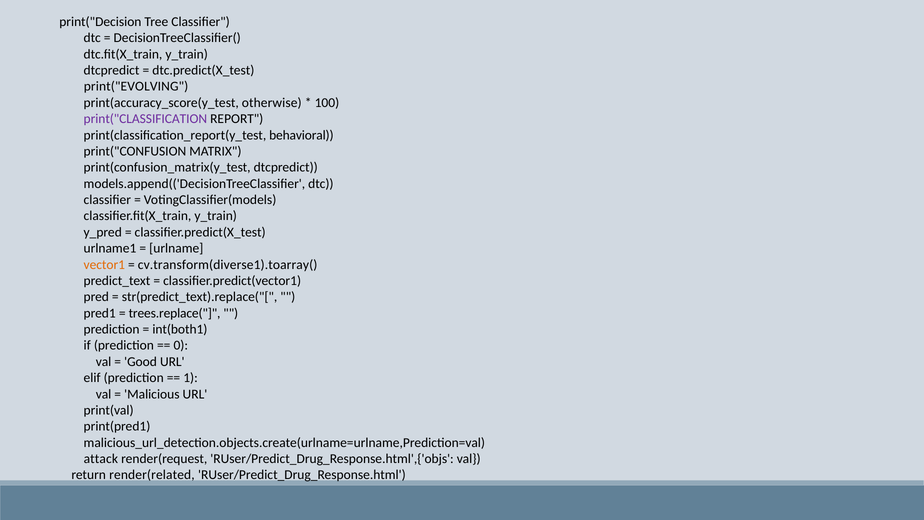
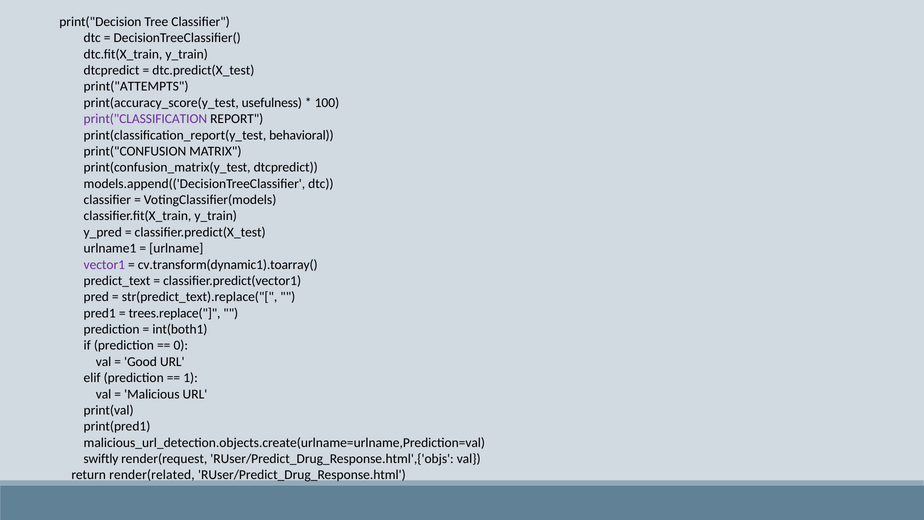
print("EVOLVING: print("EVOLVING -> print("ATTEMPTS (136, 86)
otherwise: otherwise -> usefulness (272, 103)
vector1 colour: orange -> purple (104, 264)
cv.transform(diverse1).toarray(: cv.transform(diverse1).toarray( -> cv.transform(dynamic1).toarray( (228, 264)
attack: attack -> swiftly (101, 459)
